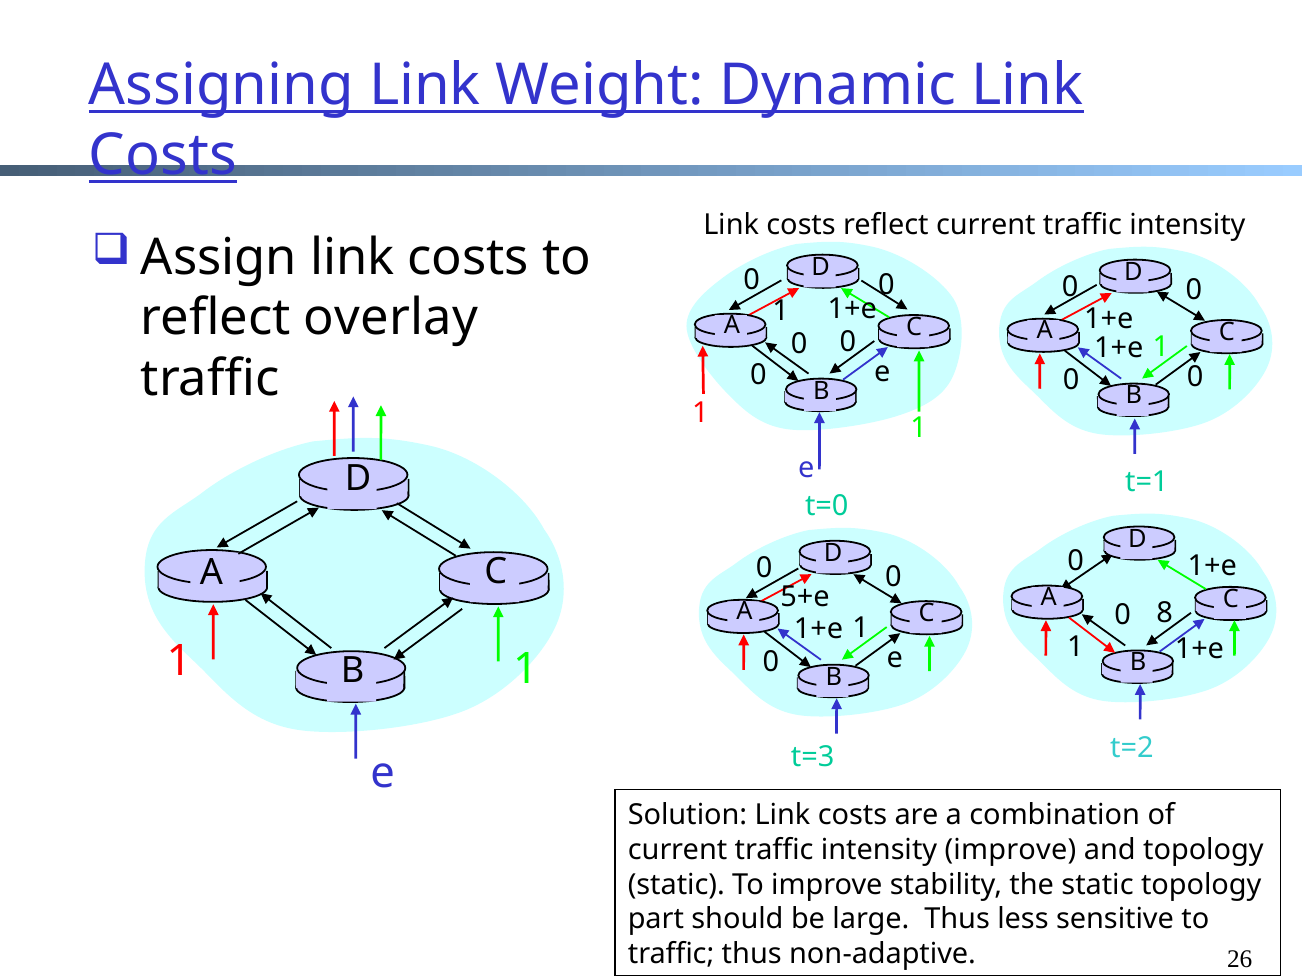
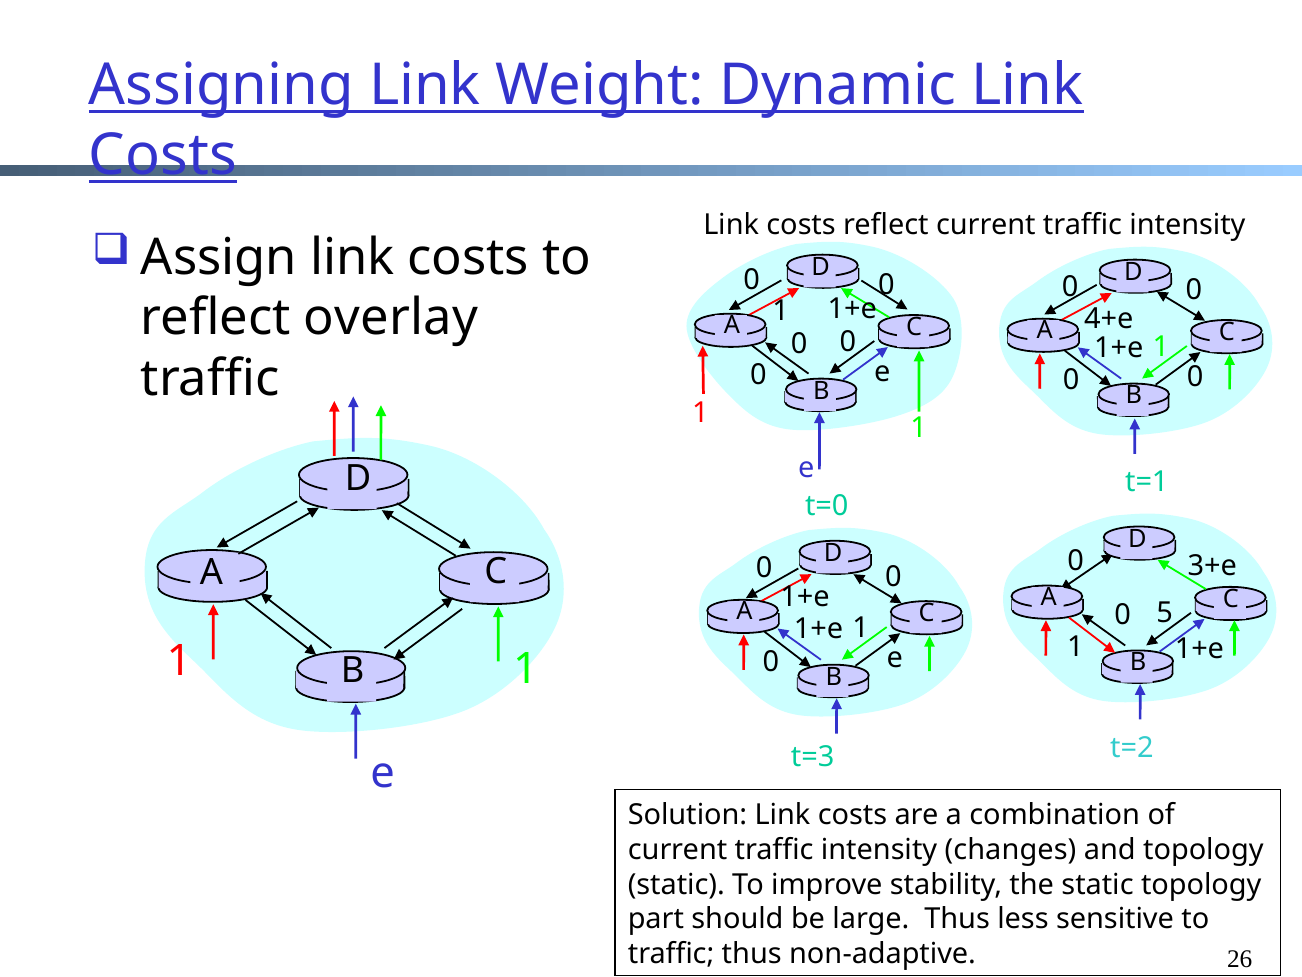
1+e: 1+e -> 4+e (1109, 319)
1+e: 1+e -> 3+e (1212, 566)
5+e: 5+e -> 1+e (805, 597)
8: 8 -> 5 (1165, 613)
intensity improve: improve -> changes (1010, 849)
